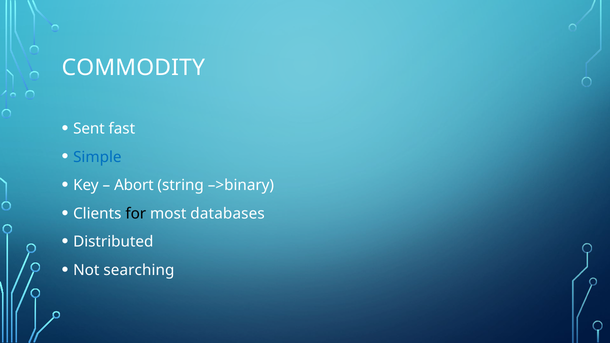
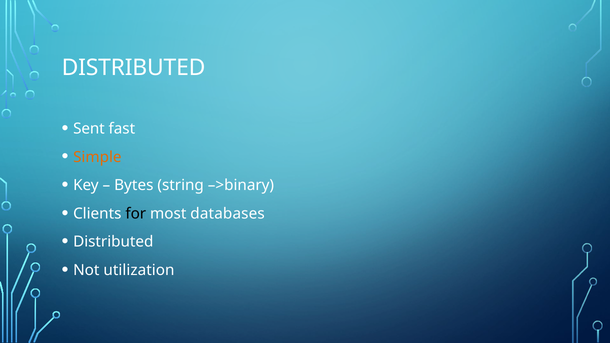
COMMODITY: COMMODITY -> DISTRIBUTED (134, 68)
Simple colour: blue -> orange (97, 157)
Abort: Abort -> Bytes (134, 185)
searching: searching -> utilization (139, 270)
